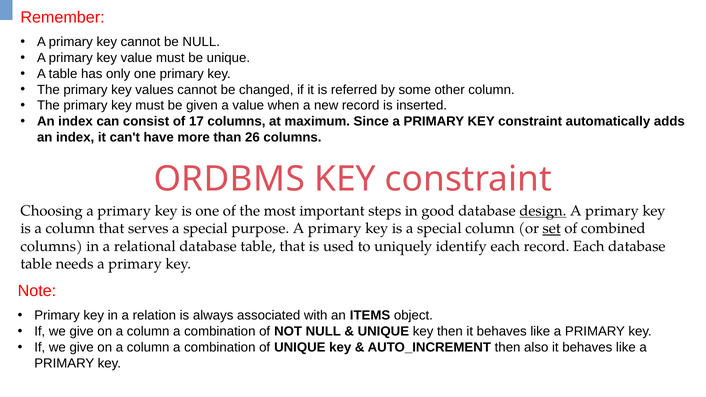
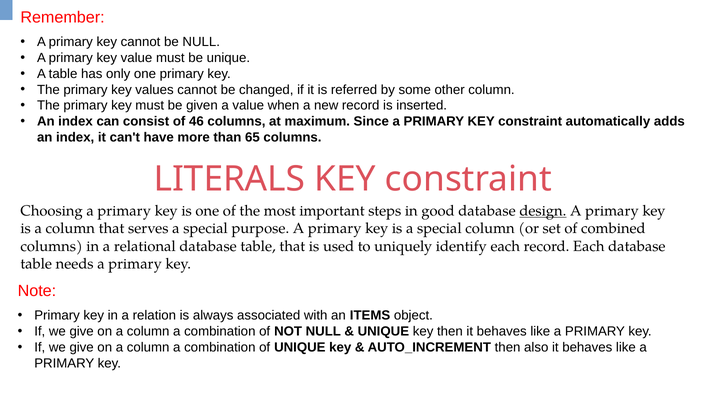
17: 17 -> 46 (196, 122)
26: 26 -> 65 (252, 137)
ORDBMS: ORDBMS -> LITERALS (229, 179)
set underline: present -> none (552, 229)
